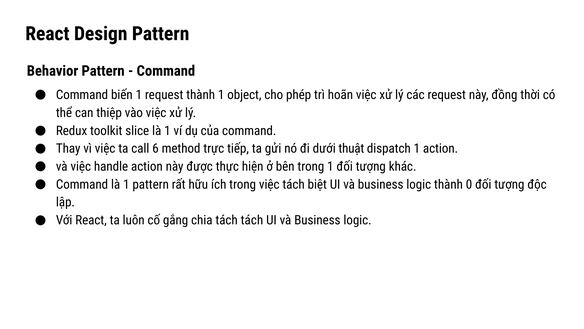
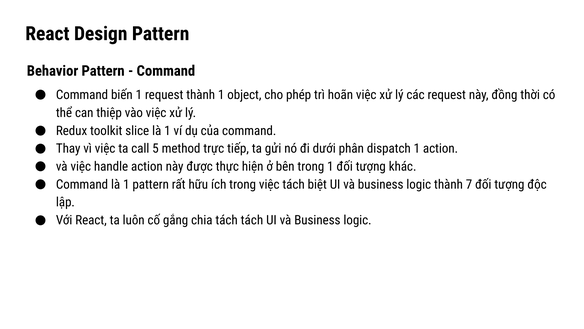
6: 6 -> 5 (155, 148)
thuật: thuật -> phân (351, 148)
0: 0 -> 7 (469, 184)
